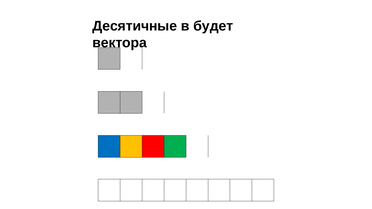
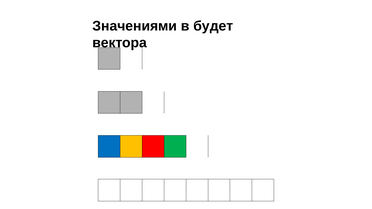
Десятичные: Десятичные -> Значениями (135, 26)
